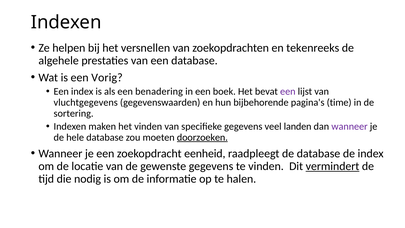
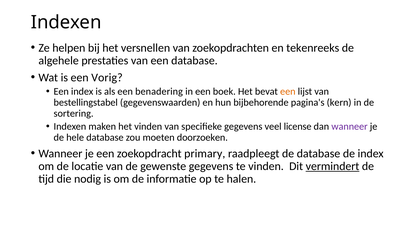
een colour: purple -> orange (288, 91)
vluchtgegevens: vluchtgegevens -> bestellingstabel (86, 102)
time: time -> kern (339, 102)
landen: landen -> license (298, 126)
doorzoeken underline: present -> none (202, 137)
eenheid: eenheid -> primary (205, 153)
